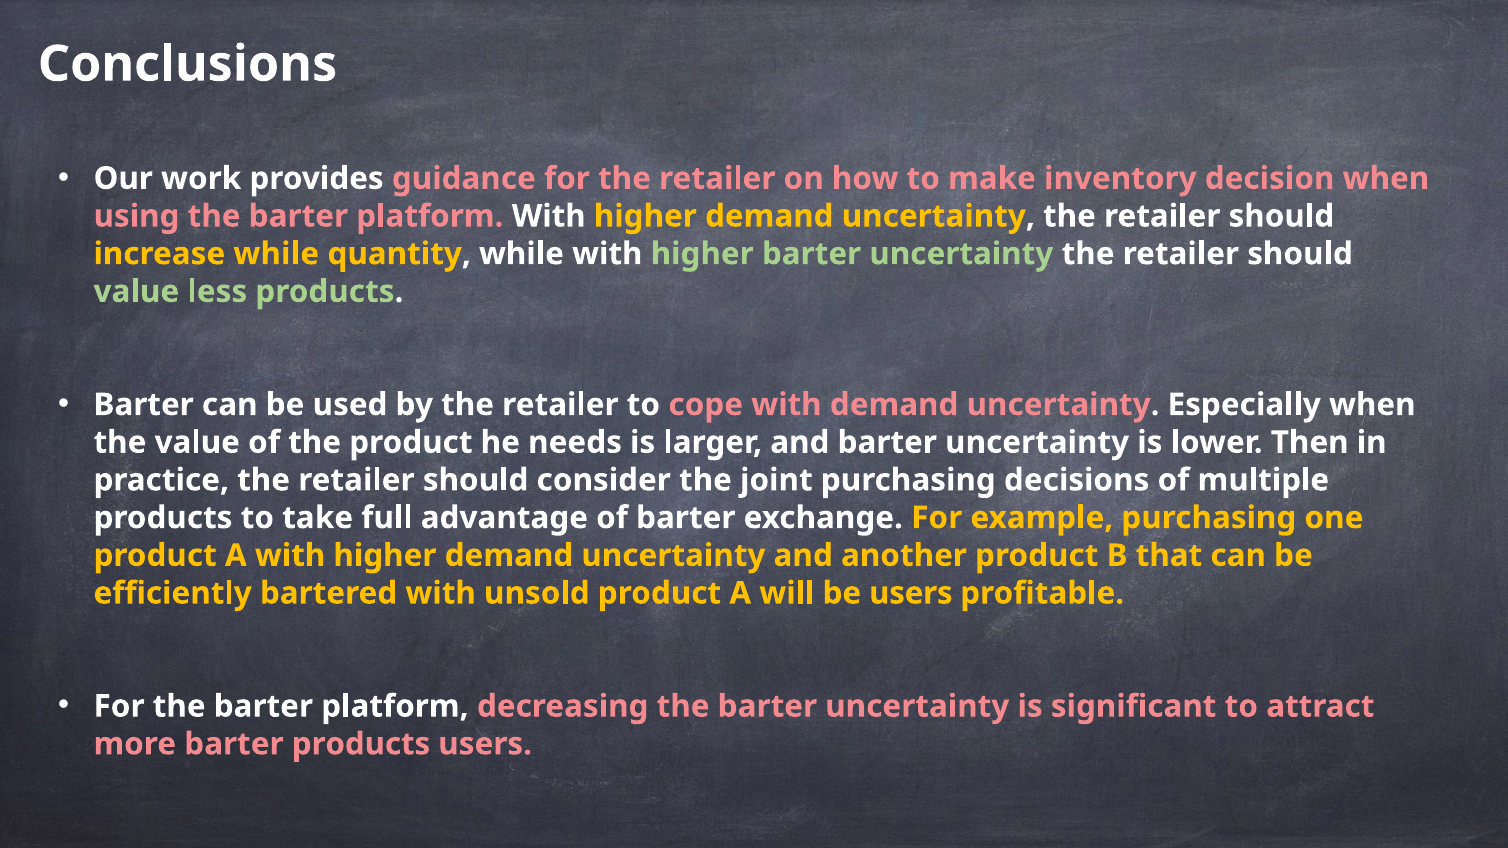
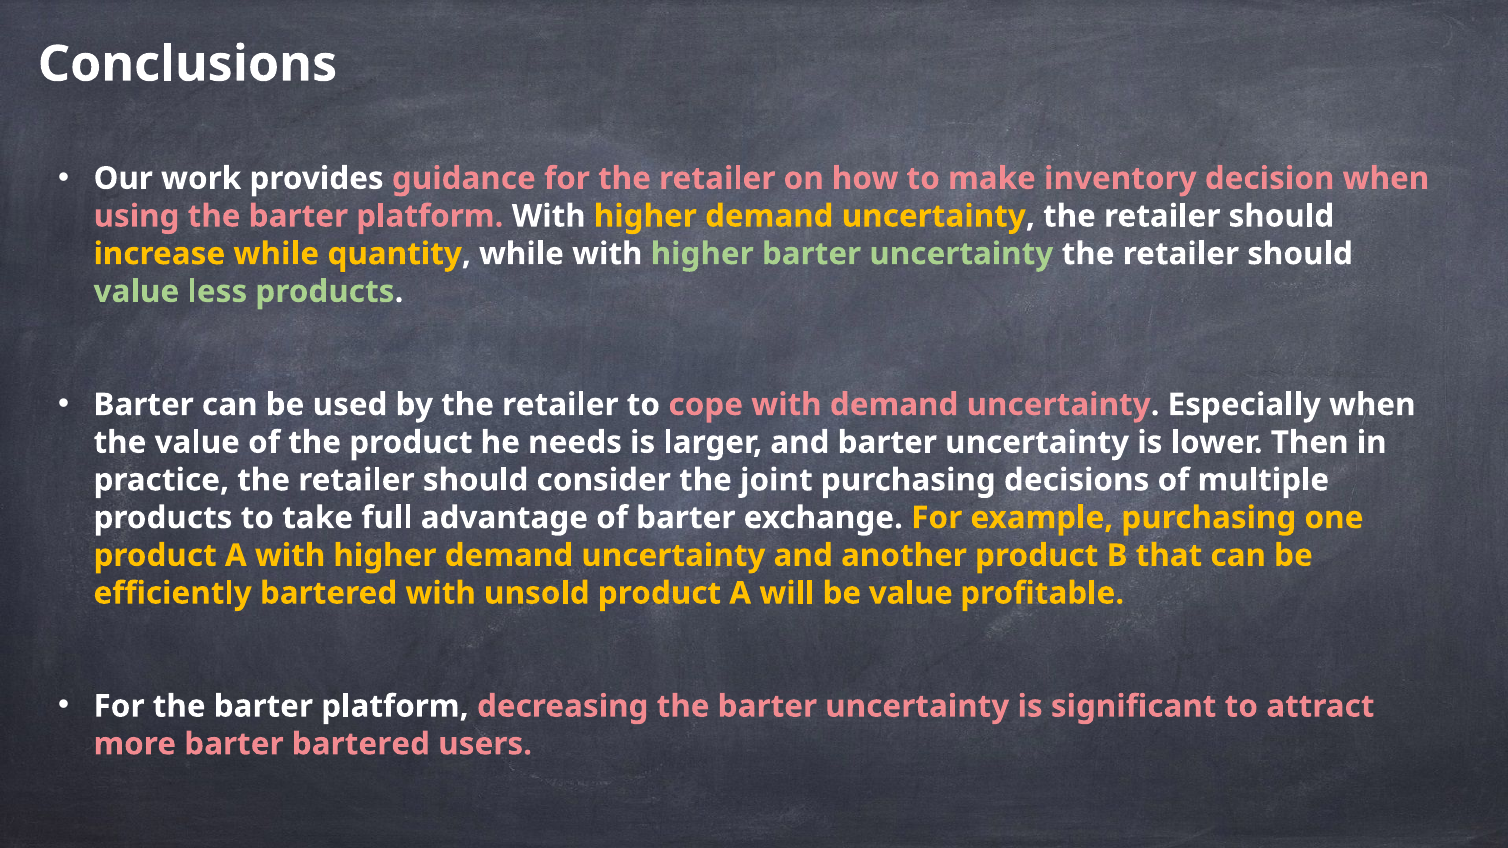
be users: users -> value (911, 593)
barter products: products -> bartered (361, 744)
